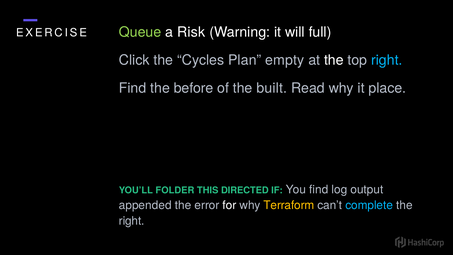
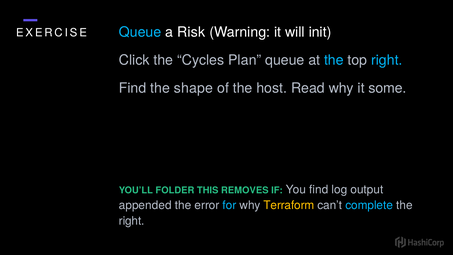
Queue colour: light green -> light blue (140, 32)
full: full -> init (320, 32)
Plan empty: empty -> queue (285, 60)
the colour: white -> light blue (334, 60)
before: before -> shape (193, 88)
built: built -> host (272, 88)
place: place -> some (387, 88)
DIRECTED: DIRECTED -> REMOVES (245, 190)
for colour: white -> light blue (230, 205)
